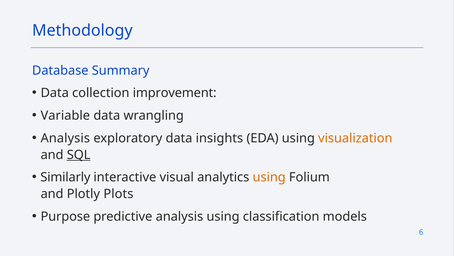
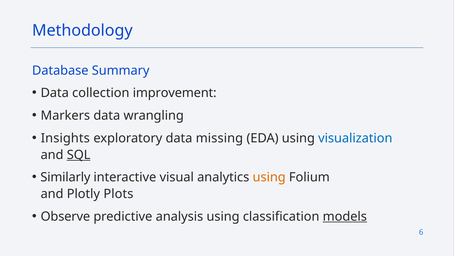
Variable: Variable -> Markers (65, 115)
Analysis: Analysis -> Insights (65, 138)
insights: insights -> missing (219, 138)
visualization colour: orange -> blue (355, 138)
Purpose: Purpose -> Observe (65, 216)
models underline: none -> present (345, 216)
